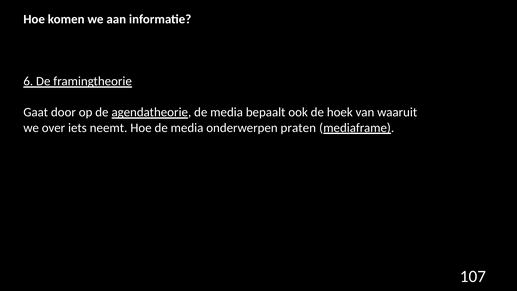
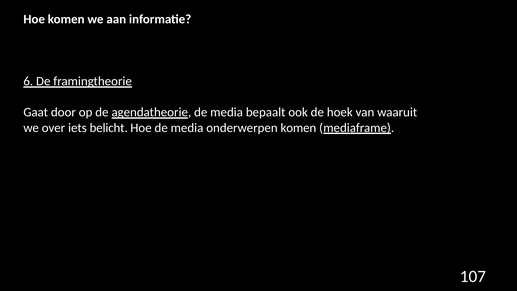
neemt: neemt -> belicht (109, 128)
onderwerpen praten: praten -> komen (298, 128)
